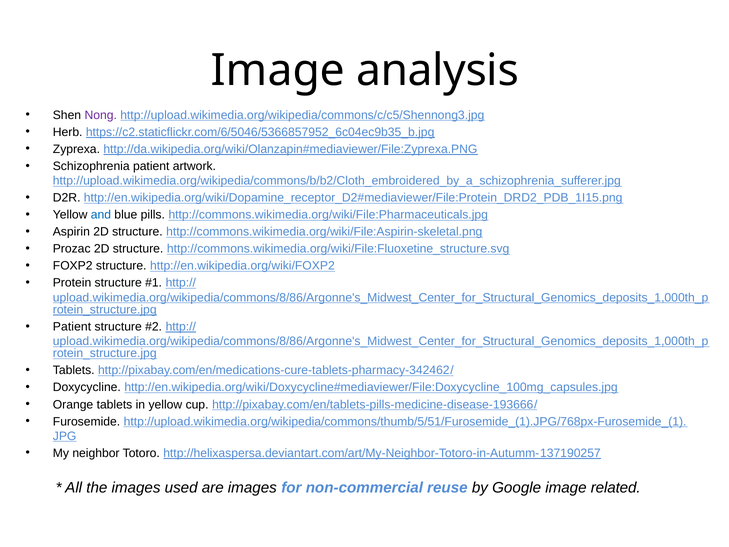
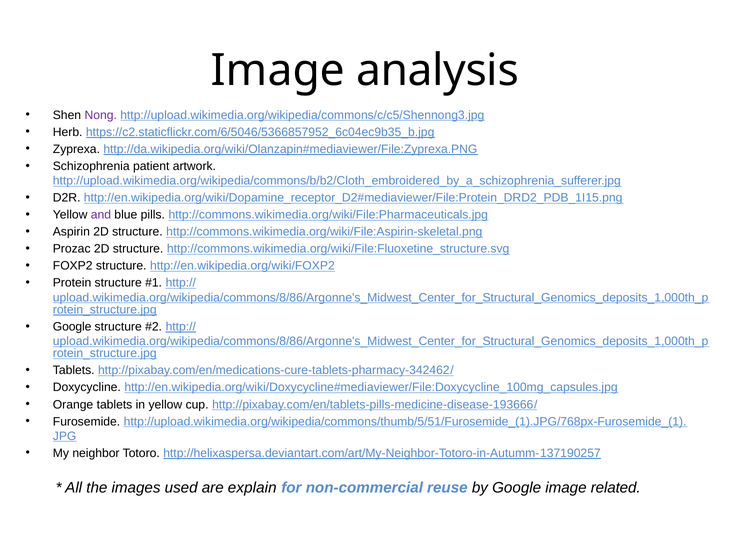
and colour: blue -> purple (101, 215)
Patient: Patient -> Google (72, 327)
are images: images -> explain (252, 488)
